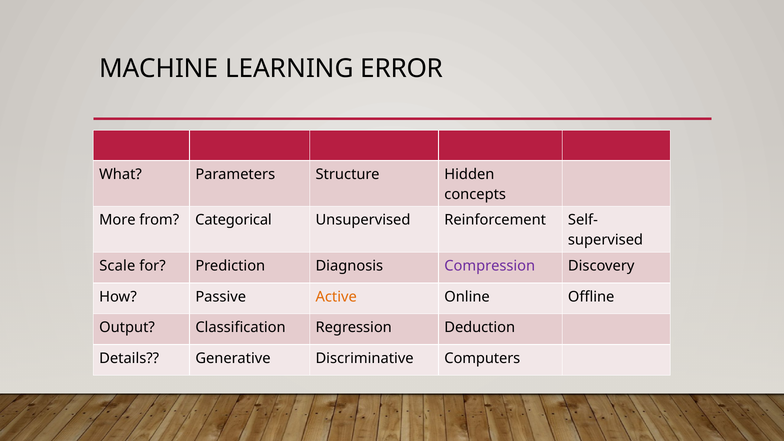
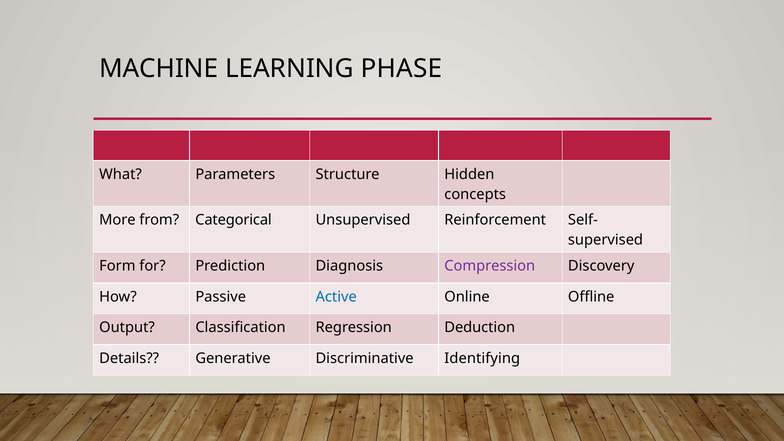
ERROR: ERROR -> PHASE (401, 69)
Scale: Scale -> Form (117, 266)
Active colour: orange -> blue (336, 297)
Computers: Computers -> Identifying (482, 358)
